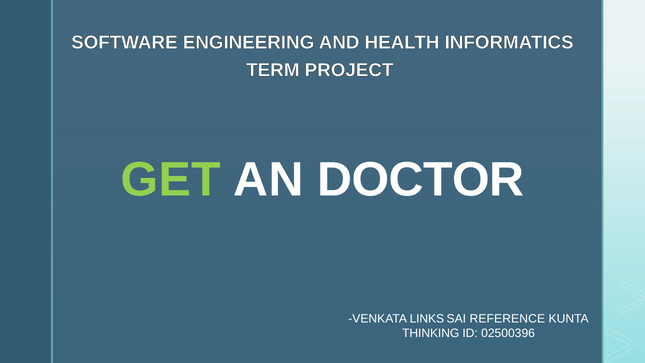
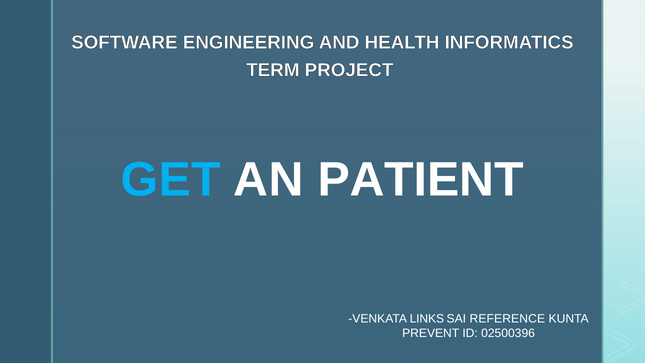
GET colour: light green -> light blue (171, 180)
DOCTOR: DOCTOR -> PATIENT (421, 180)
THINKING: THINKING -> PREVENT (431, 333)
